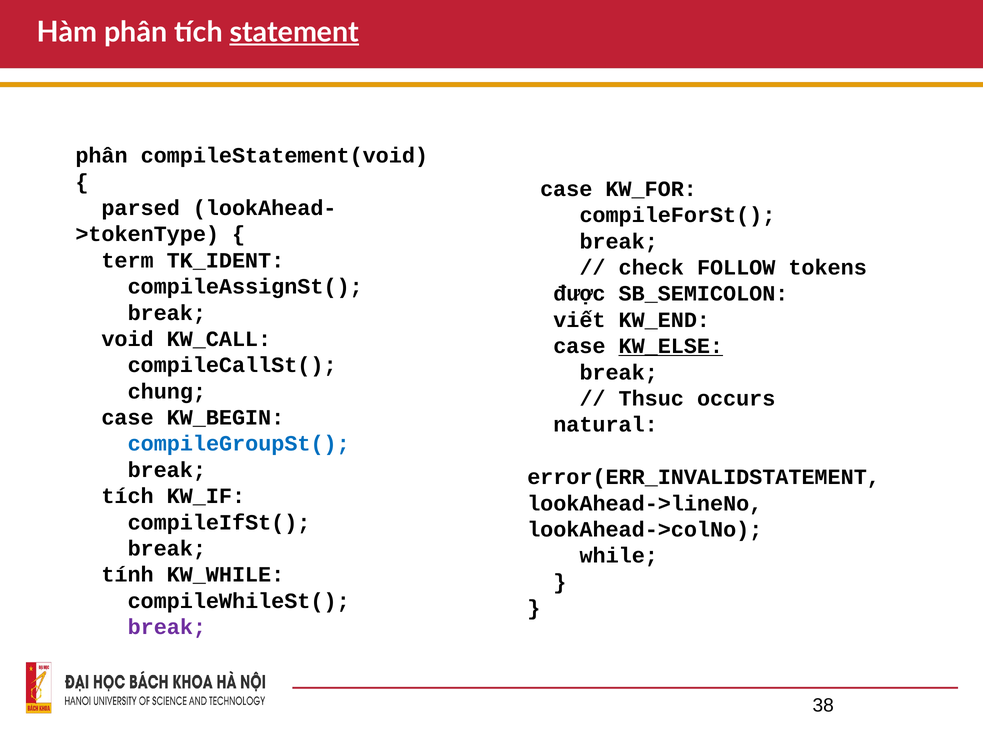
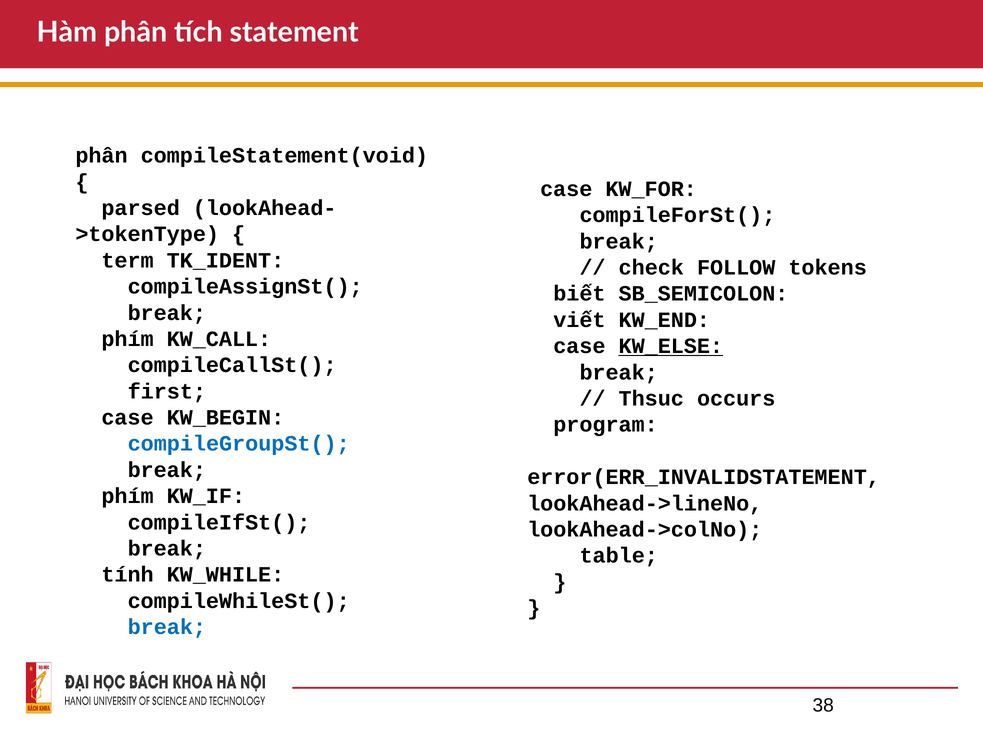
statement underline: present -> none (294, 32)
được: được -> biết (579, 294)
void: void -> phím (128, 339)
chung: chung -> first (167, 392)
natural: natural -> program (606, 425)
tích: tích -> phím (128, 496)
while: while -> table (619, 556)
break colour: purple -> blue (167, 627)
